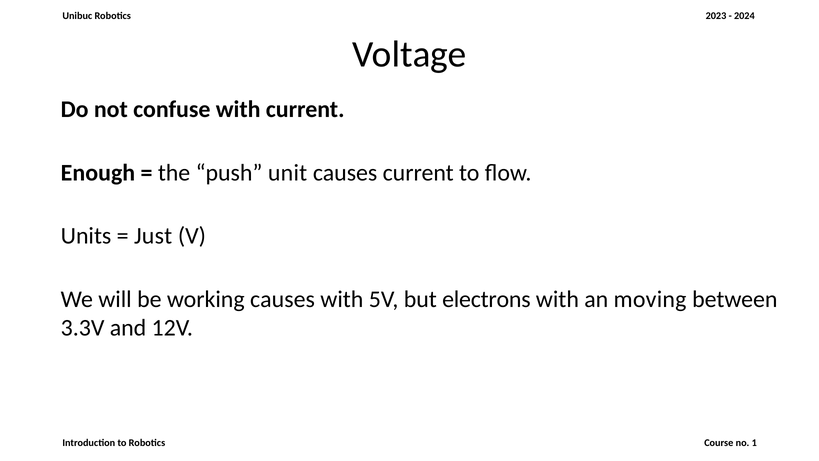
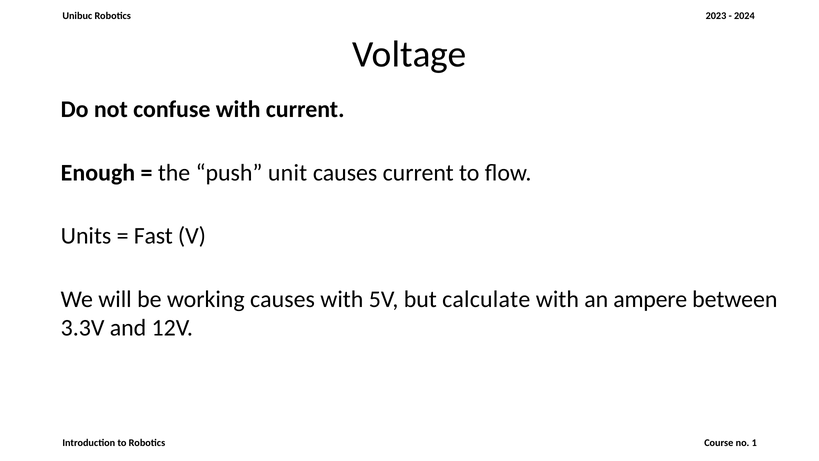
Just: Just -> Fast (153, 236)
electrons: electrons -> calculate (486, 299)
moving: moving -> ampere (650, 299)
